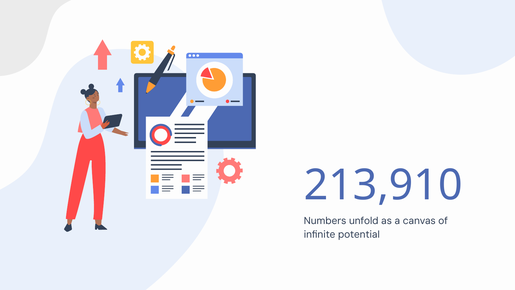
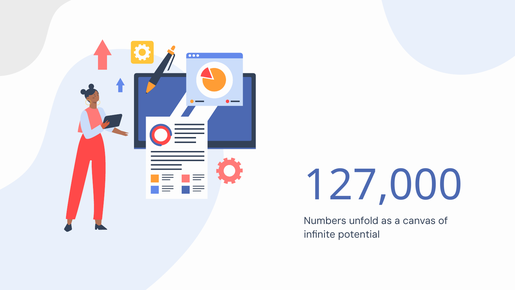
213,910: 213,910 -> 127,000 (383, 185)
